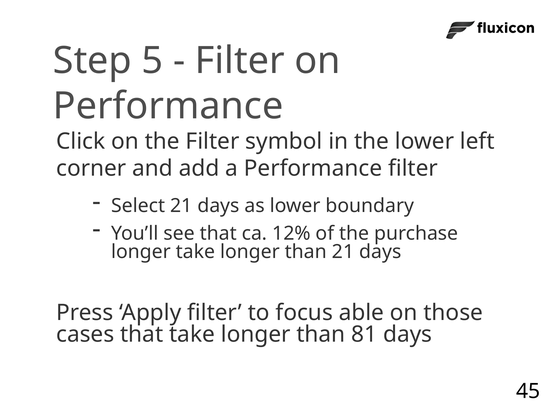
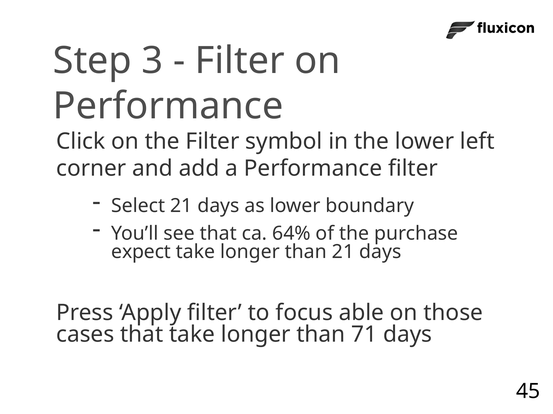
5: 5 -> 3 (152, 61)
12%: 12% -> 64% (291, 234)
longer: longer -> expect (141, 252)
81: 81 -> 71 (364, 335)
